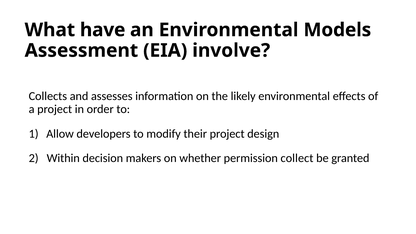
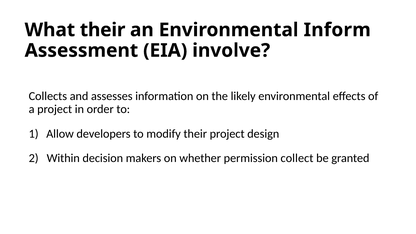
What have: have -> their (103, 30)
Models: Models -> Inform (337, 30)
